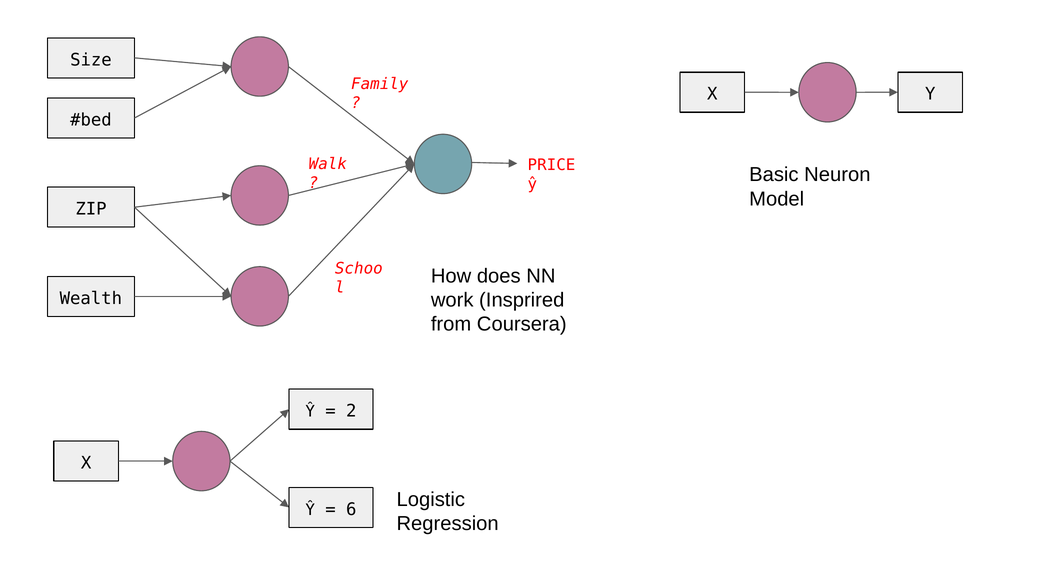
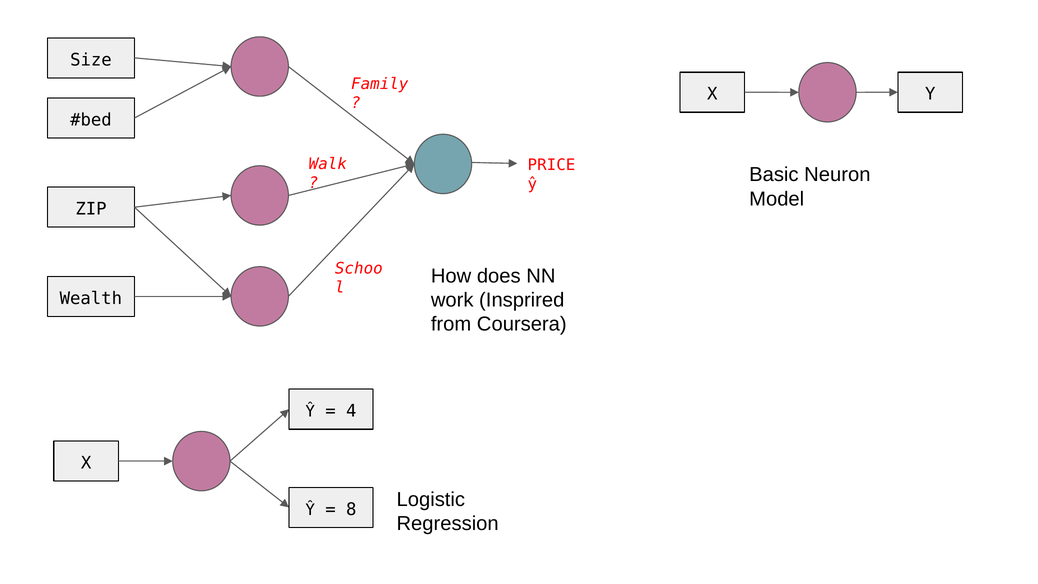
2: 2 -> 4 (351, 411)
6: 6 -> 8 (351, 509)
